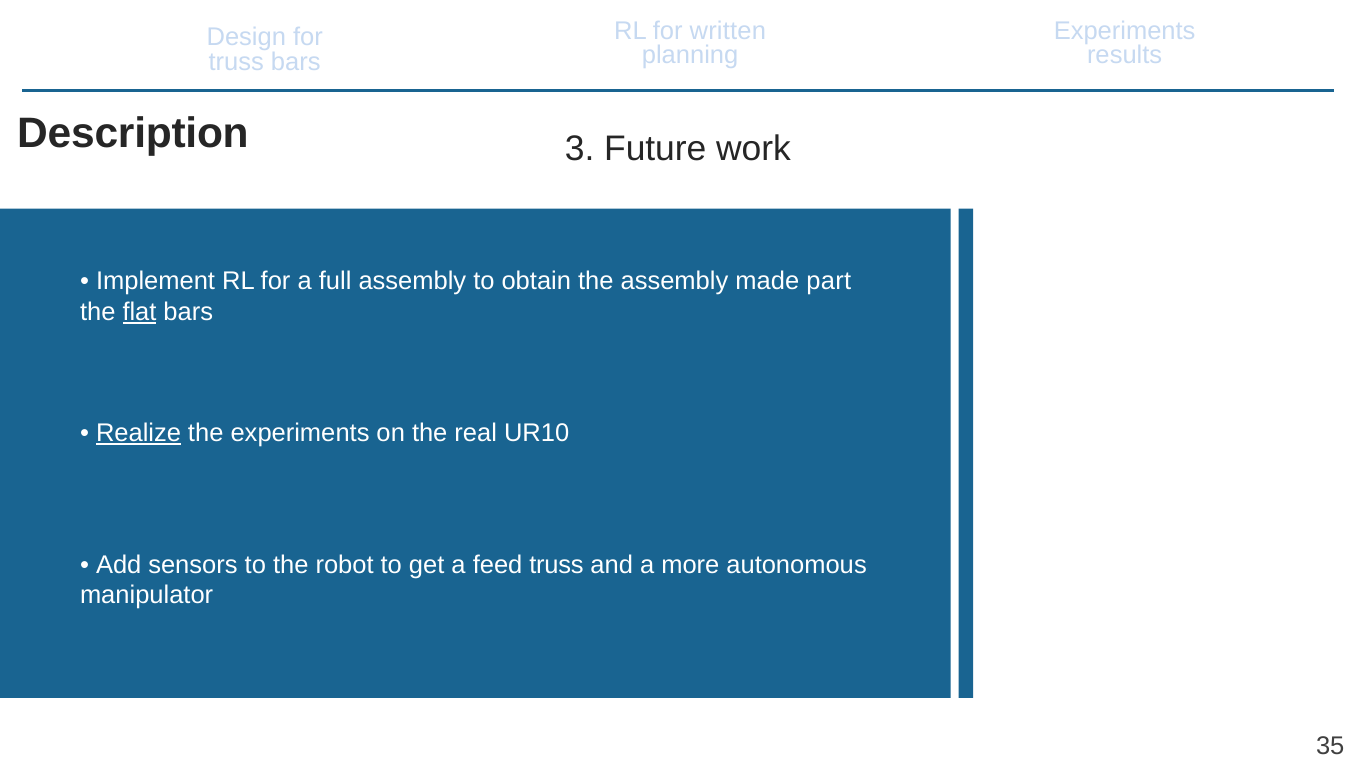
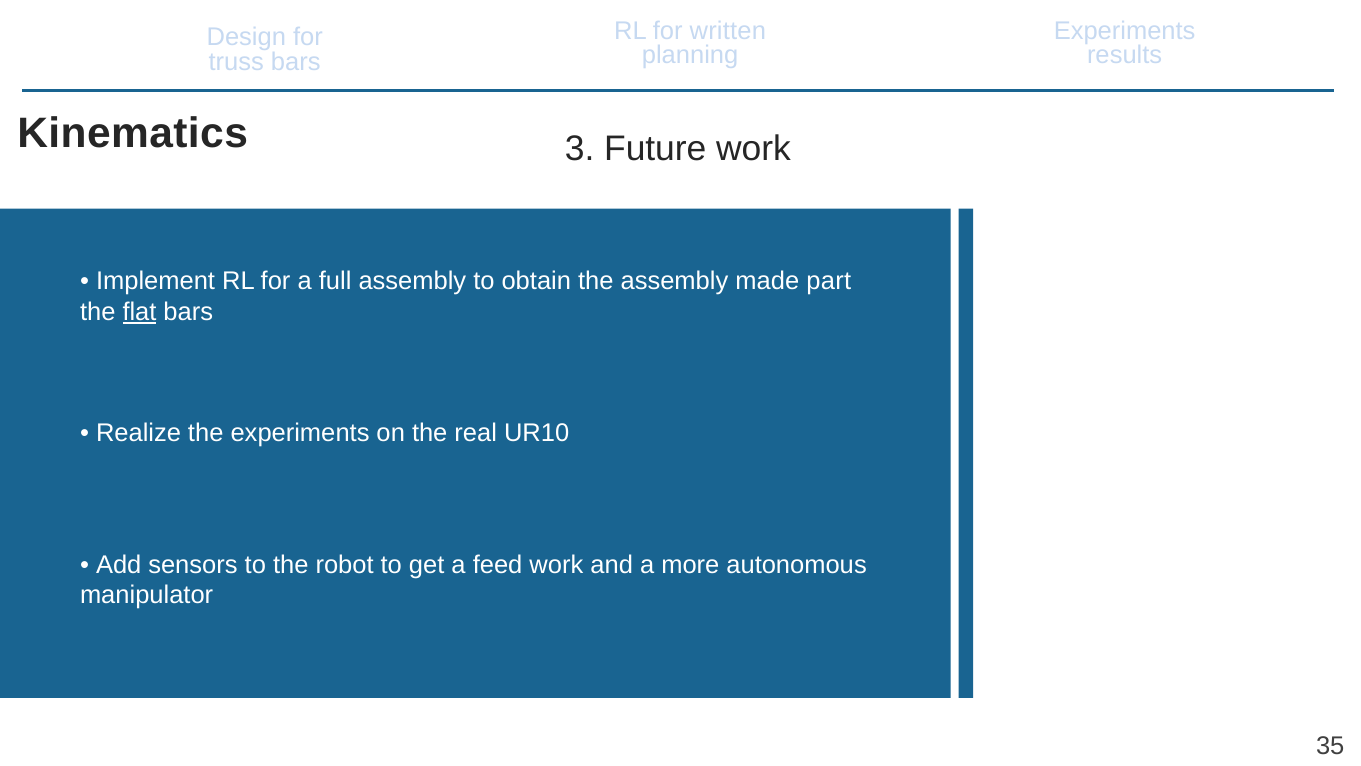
Description: Description -> Kinematics (133, 134)
Realize underline: present -> none (139, 433)
feed truss: truss -> work (556, 565)
